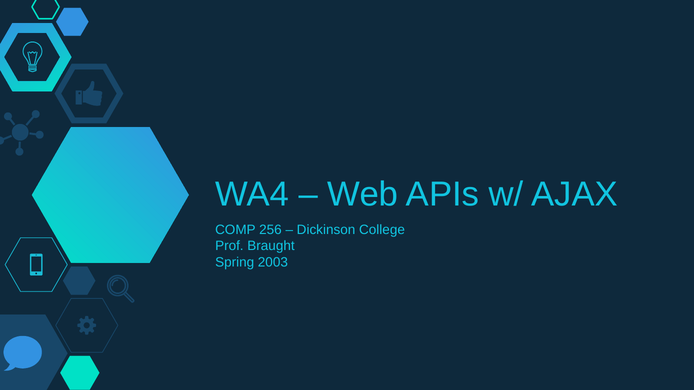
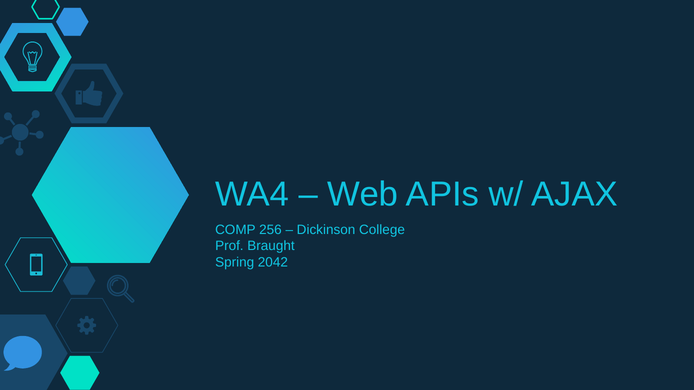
2003: 2003 -> 2042 (273, 262)
